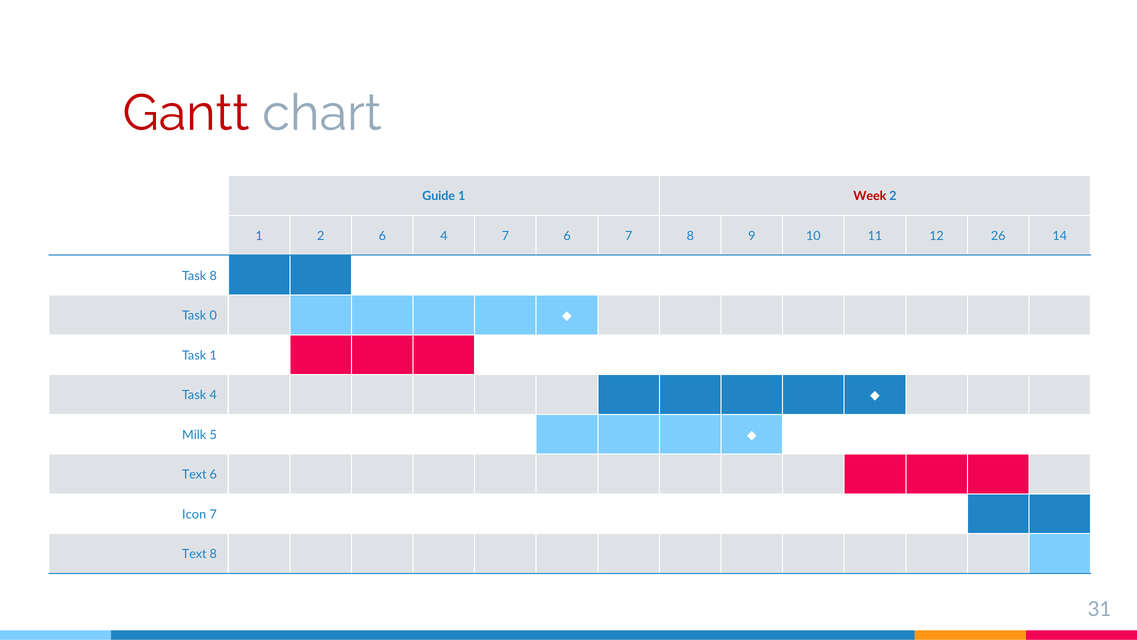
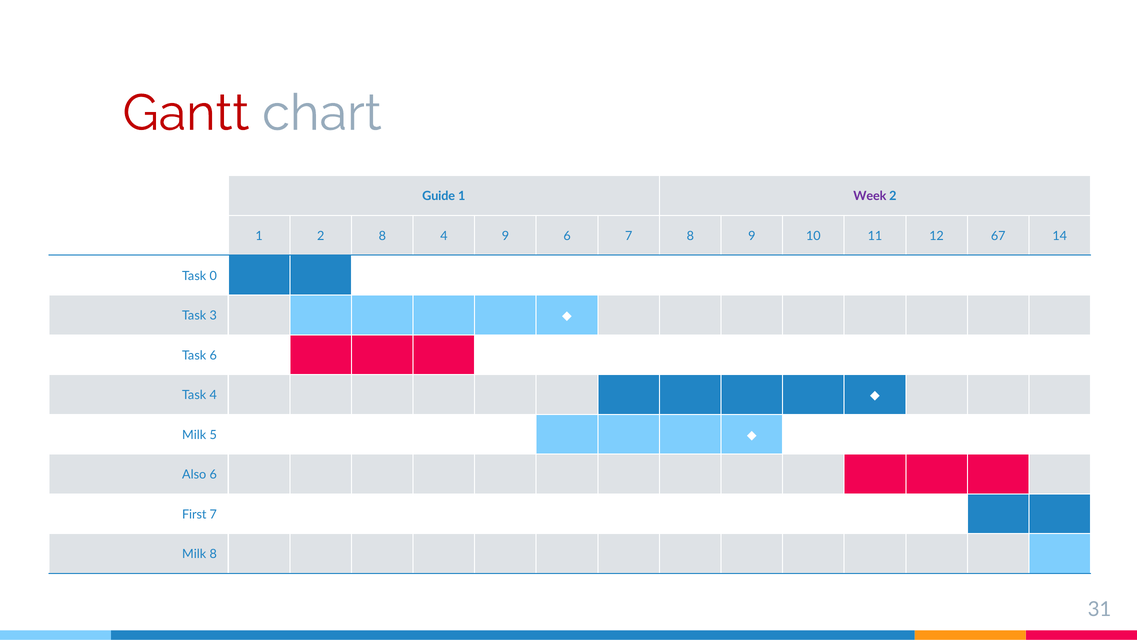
Week colour: red -> purple (870, 196)
2 6: 6 -> 8 (382, 236)
4 7: 7 -> 9 (506, 236)
26: 26 -> 67 (998, 236)
Task 8: 8 -> 0 (213, 276)
0: 0 -> 3 (213, 315)
Task 1: 1 -> 6 (213, 355)
Text: Text -> Also (194, 474)
Icon: Icon -> First (194, 514)
Text: Text -> Milk (194, 554)
